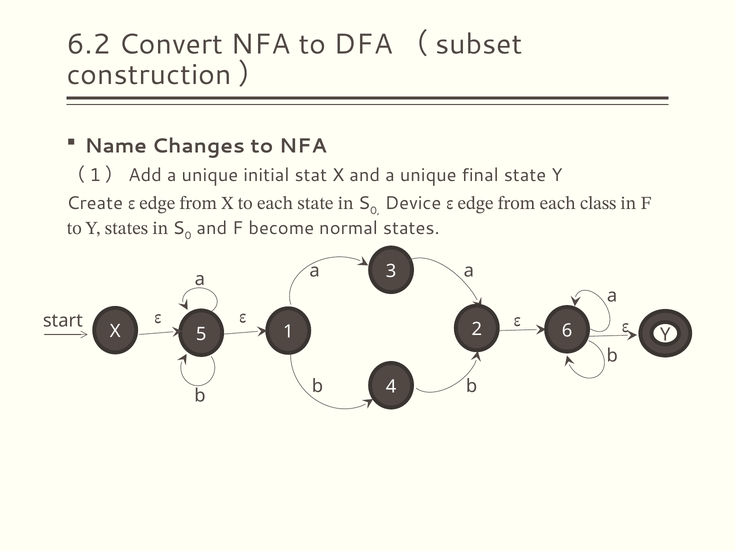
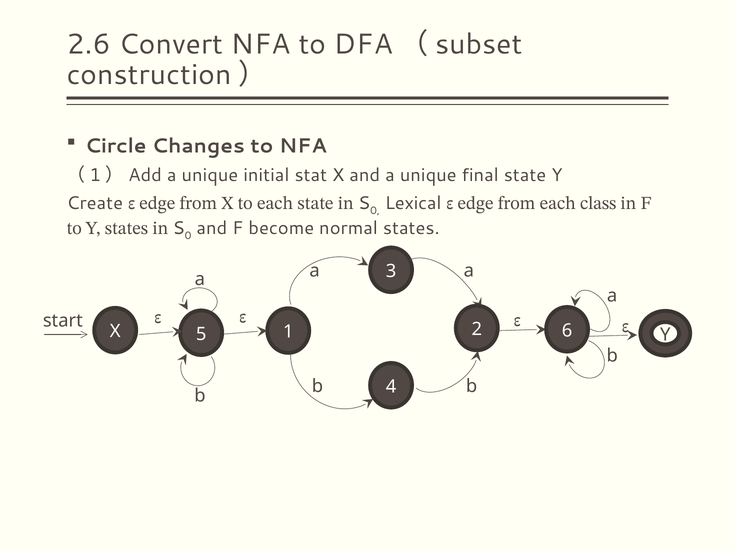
6.2: 6.2 -> 2.6 (89, 44)
Name: Name -> Circle (116, 146)
Device: Device -> Lexical (413, 203)
